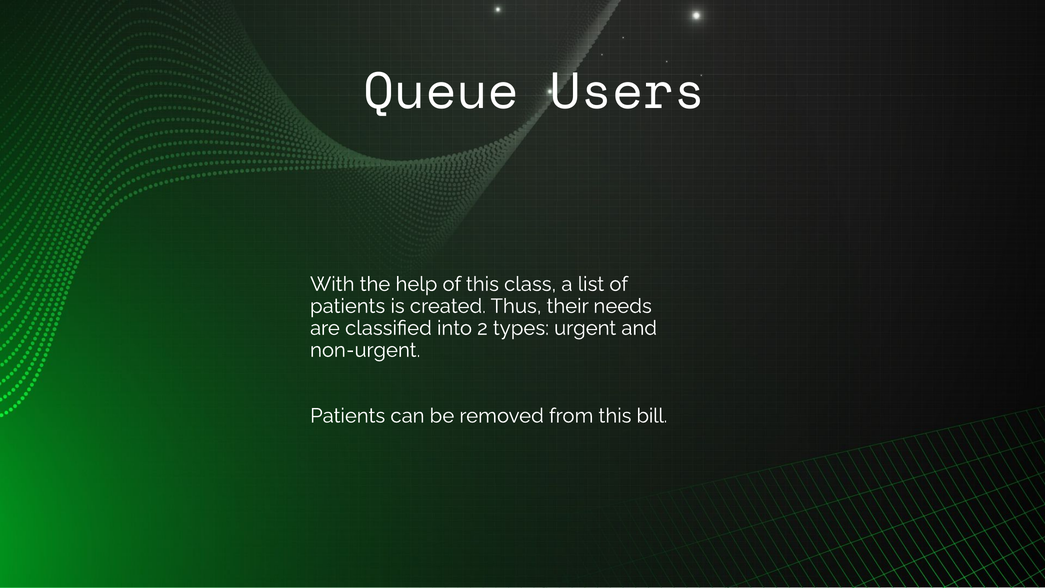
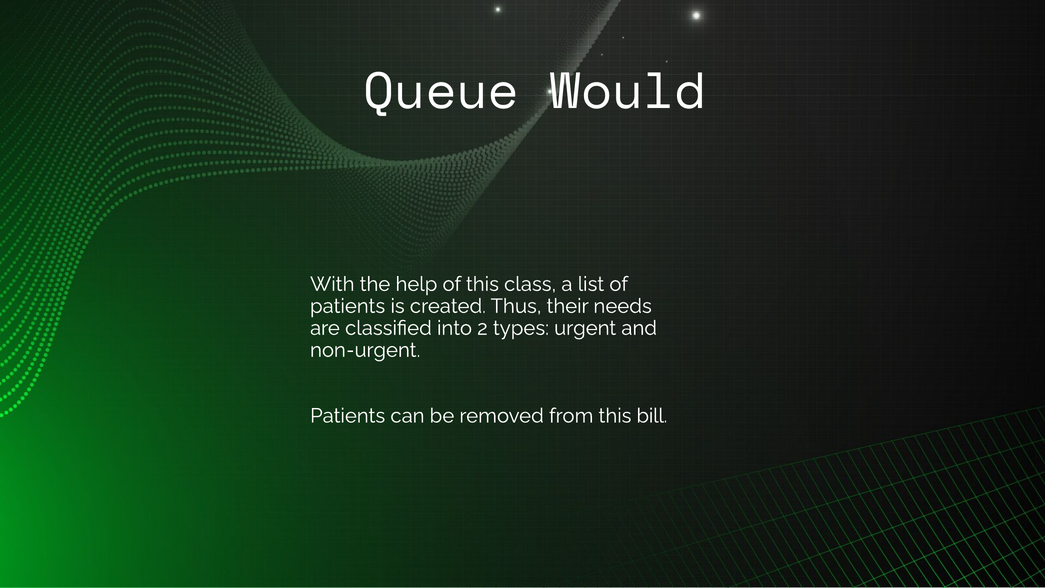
Users: Users -> Would (628, 92)
